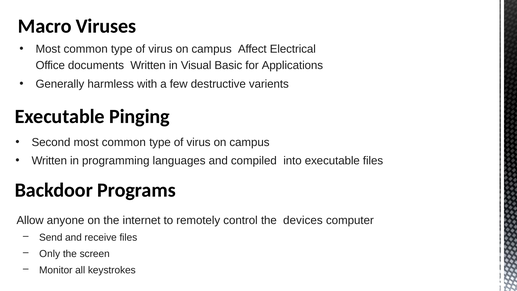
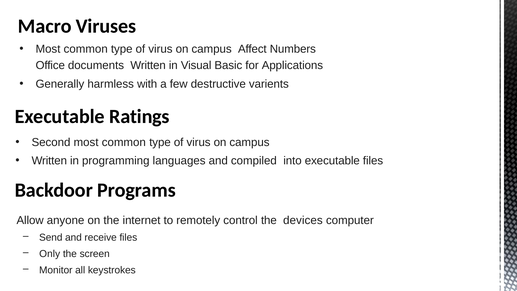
Electrical: Electrical -> Numbers (293, 49)
Pinging: Pinging -> Ratings (139, 117)
